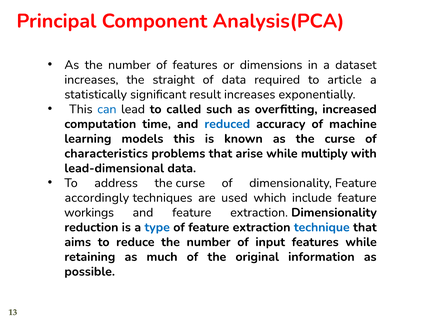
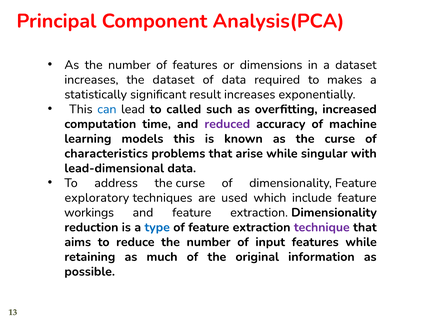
the straight: straight -> dataset (173, 80)
article: article -> makes (345, 80)
reduced colour: blue -> purple (227, 124)
multiply: multiply -> singular (324, 153)
accordingly: accordingly -> exploratory (97, 197)
technique colour: blue -> purple (322, 227)
